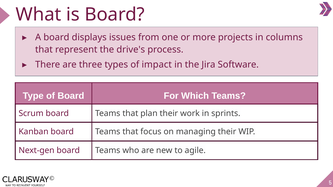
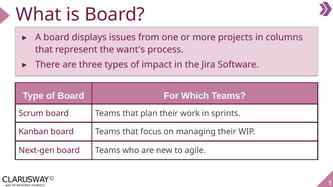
drive's: drive's -> want's (131, 50)
